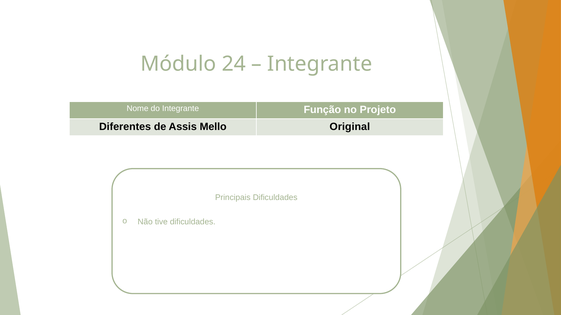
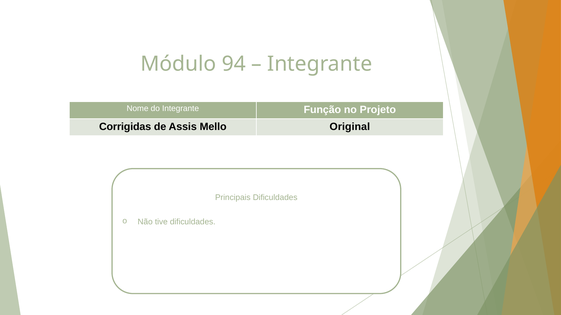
24: 24 -> 94 (234, 64)
Diferentes: Diferentes -> Corrigidas (125, 127)
